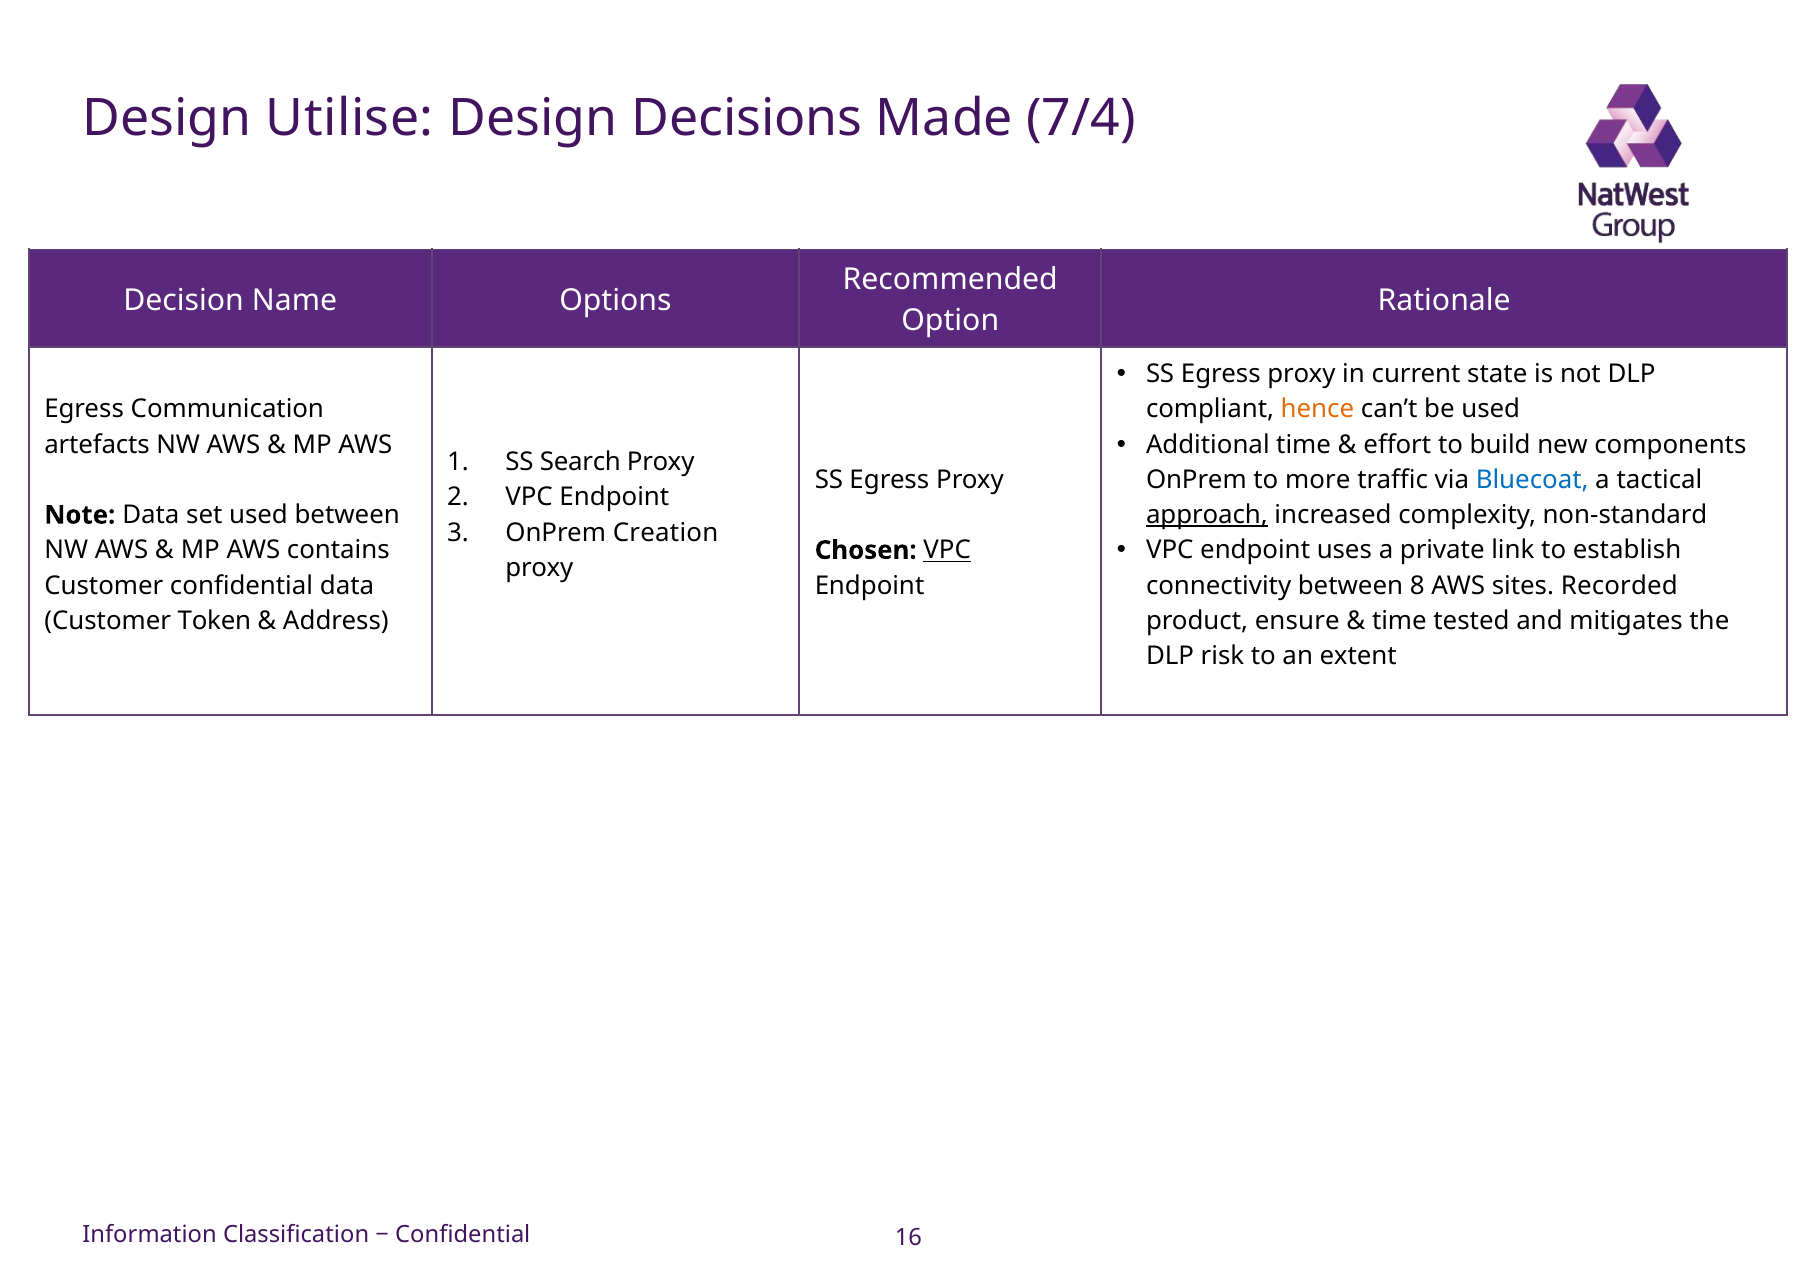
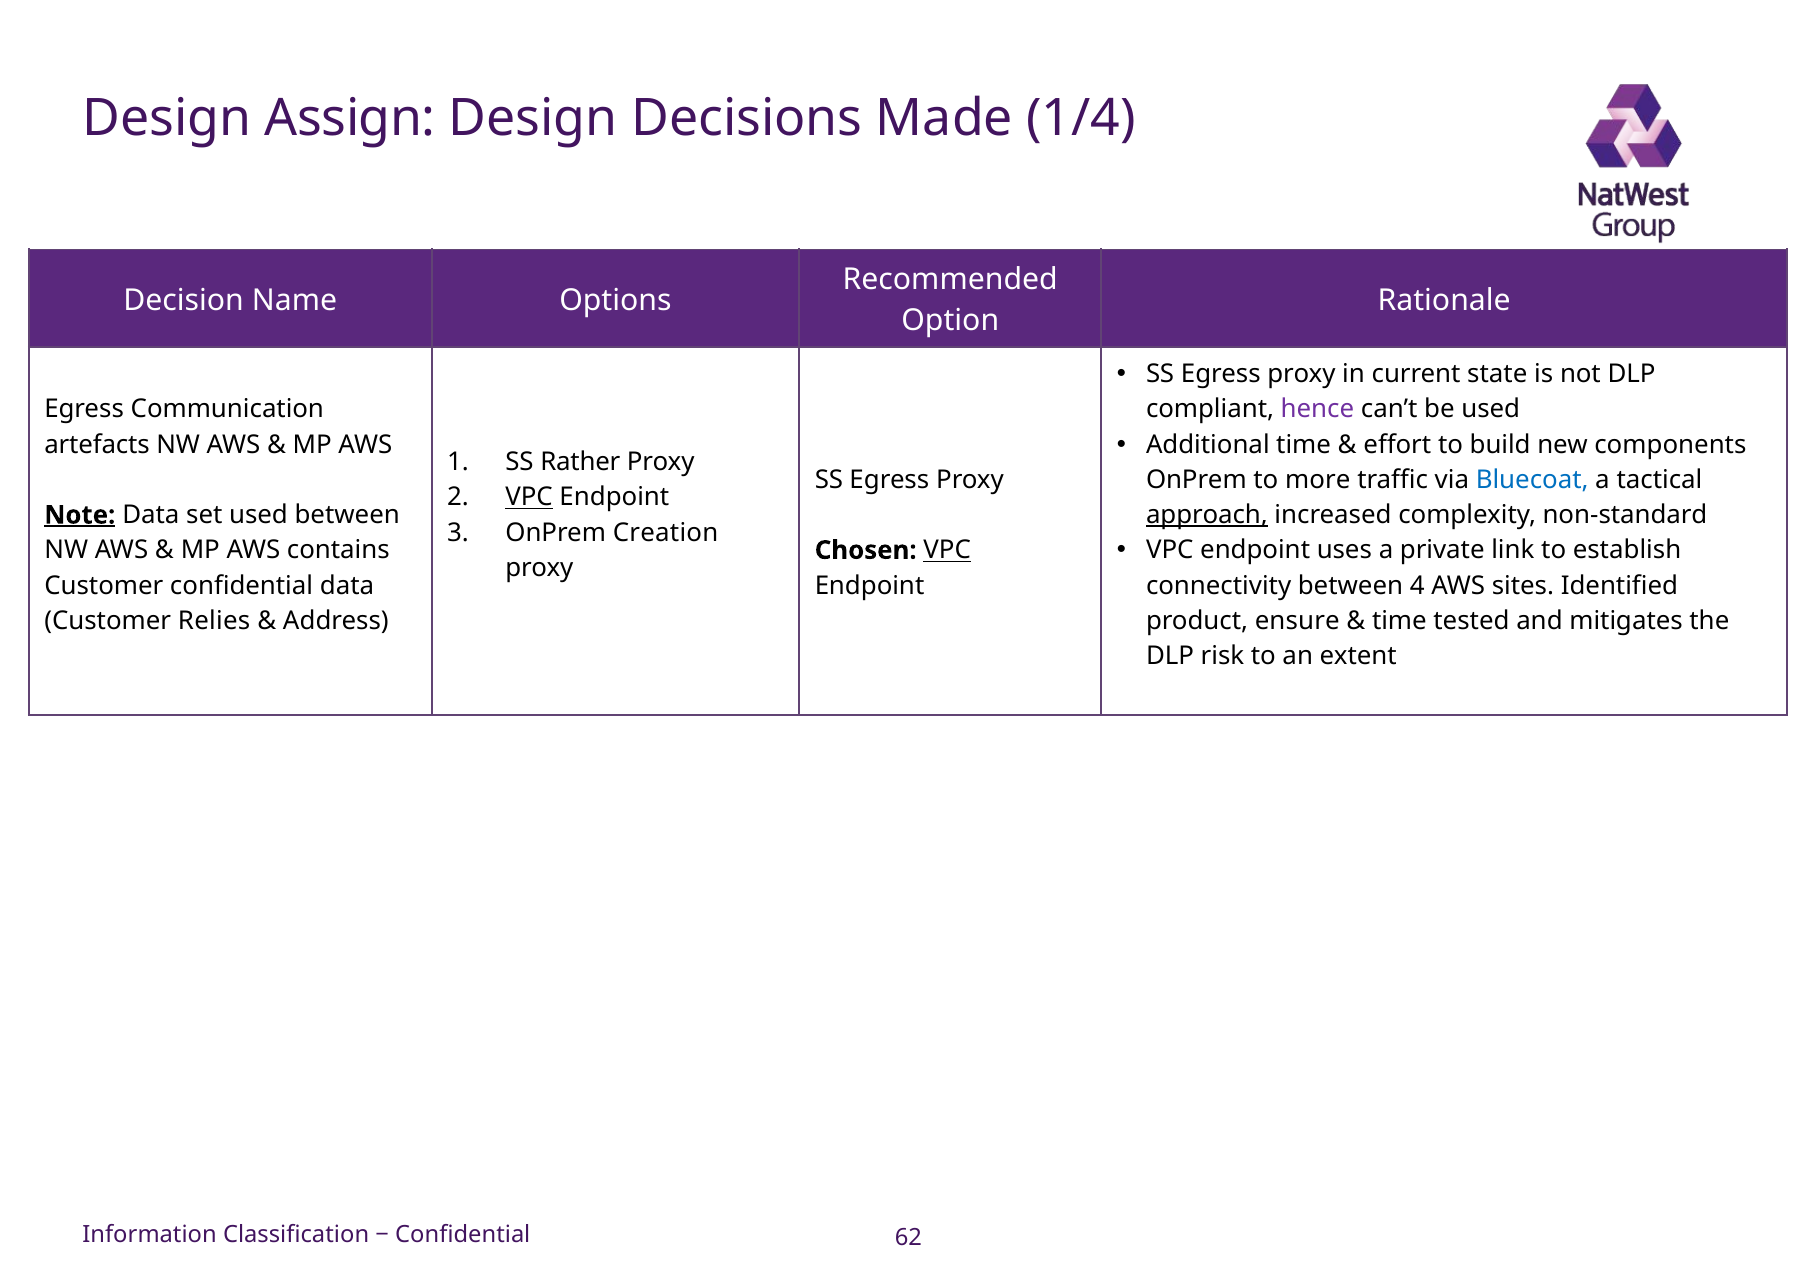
Utilise: Utilise -> Assign (350, 119)
7/4: 7/4 -> 1/4 (1081, 119)
hence colour: orange -> purple (1317, 409)
Search: Search -> Rather (580, 462)
VPC underline: none -> present (529, 497)
Note underline: none -> present (80, 515)
8: 8 -> 4 (1417, 586)
Recorded: Recorded -> Identified (1619, 586)
Token: Token -> Relies (214, 621)
16: 16 -> 62 (908, 1238)
